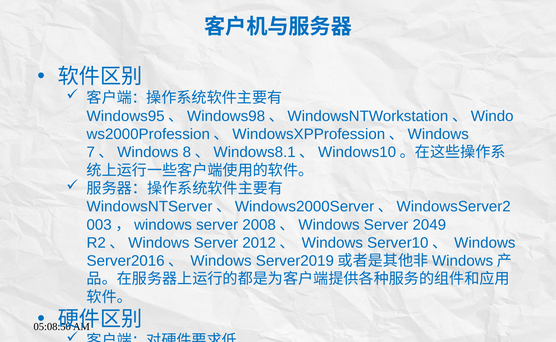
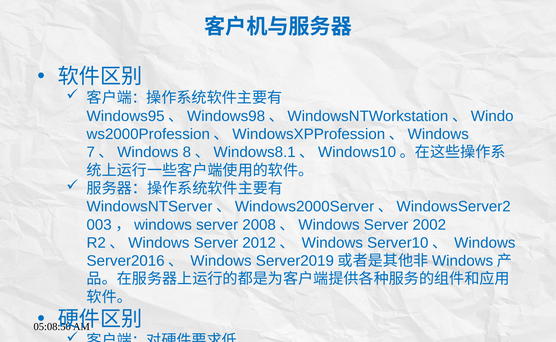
2049: 2049 -> 2002 (429, 225)
